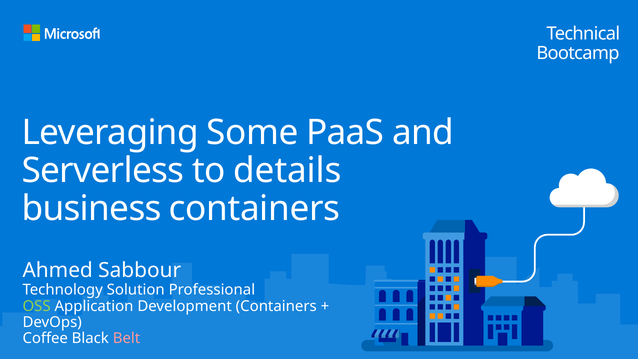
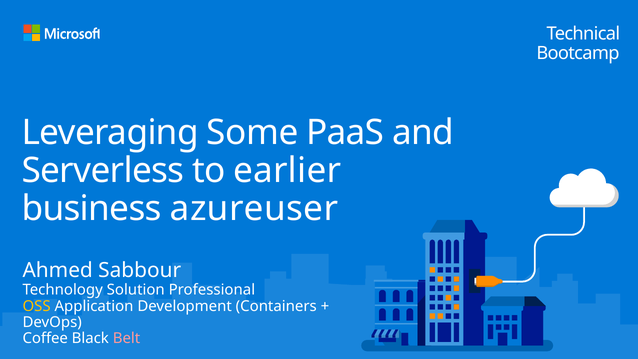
details: details -> earlier (287, 171)
business containers: containers -> azureuser (254, 209)
OSS colour: light green -> yellow (37, 306)
